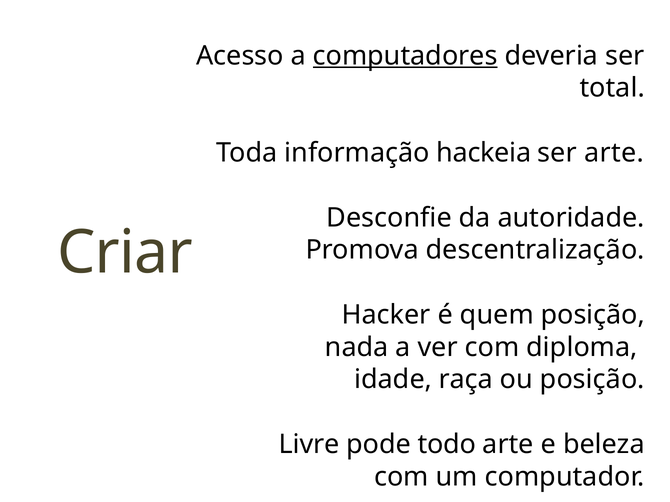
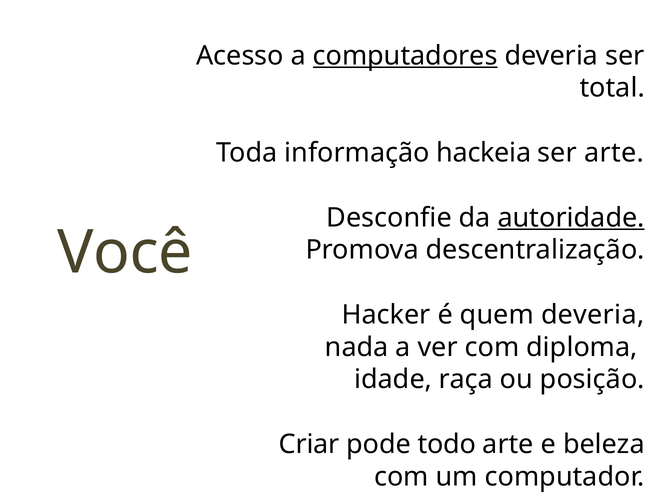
autoridade underline: none -> present (571, 218)
Criar: Criar -> Você (125, 253)
quem posição: posição -> deveria (593, 315)
Livre: Livre -> Criar (309, 445)
